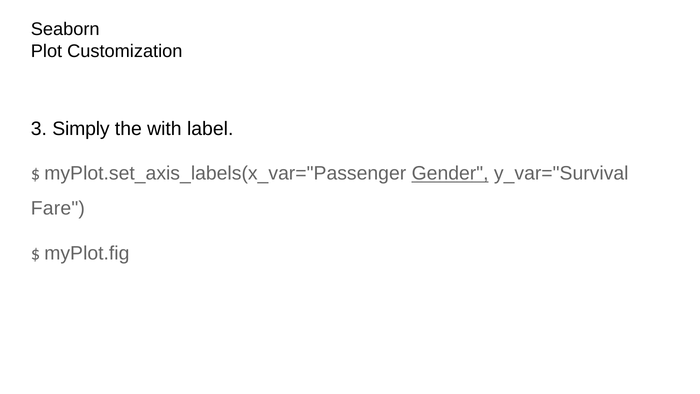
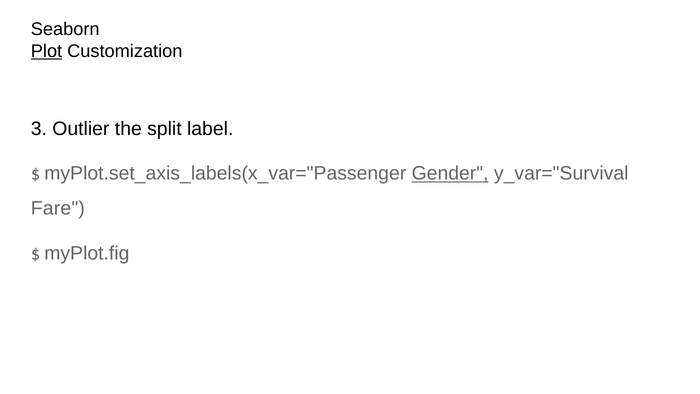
Plot underline: none -> present (47, 51)
Simply: Simply -> Outlier (81, 129)
with: with -> split (164, 129)
